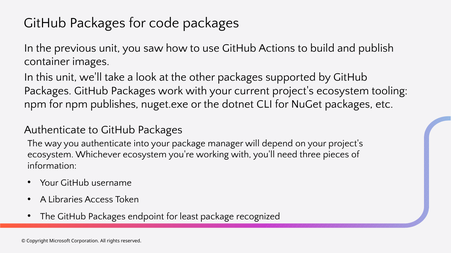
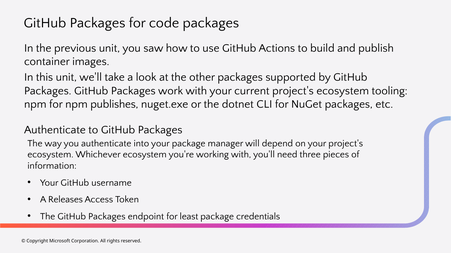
Libraries: Libraries -> Releases (65, 200)
recognized: recognized -> credentials (258, 217)
